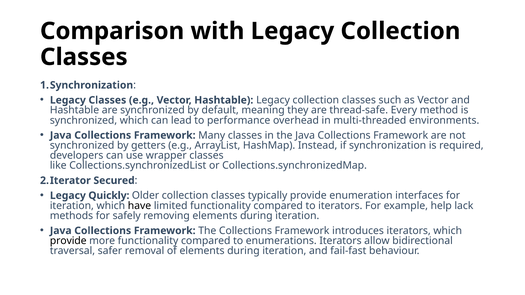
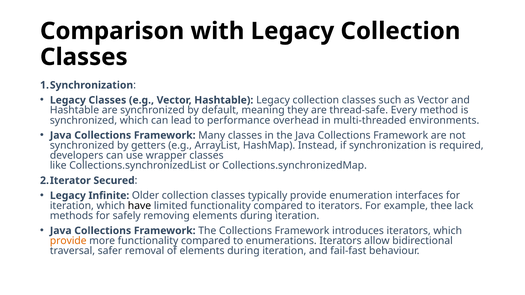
Quickly: Quickly -> Infinite (109, 196)
help: help -> thee (441, 206)
provide colour: black -> orange (68, 241)
